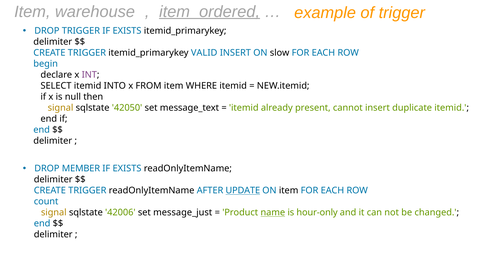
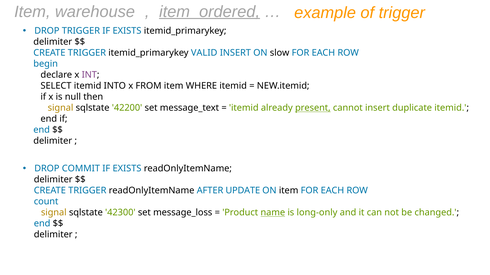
42050: 42050 -> 42200 (127, 108)
present underline: none -> present (313, 108)
MEMBER: MEMBER -> COMMIT (81, 169)
UPDATE underline: present -> none (243, 191)
42006: 42006 -> 42300 (120, 213)
message_just: message_just -> message_loss (183, 213)
hour-only: hour-only -> long-only (317, 213)
